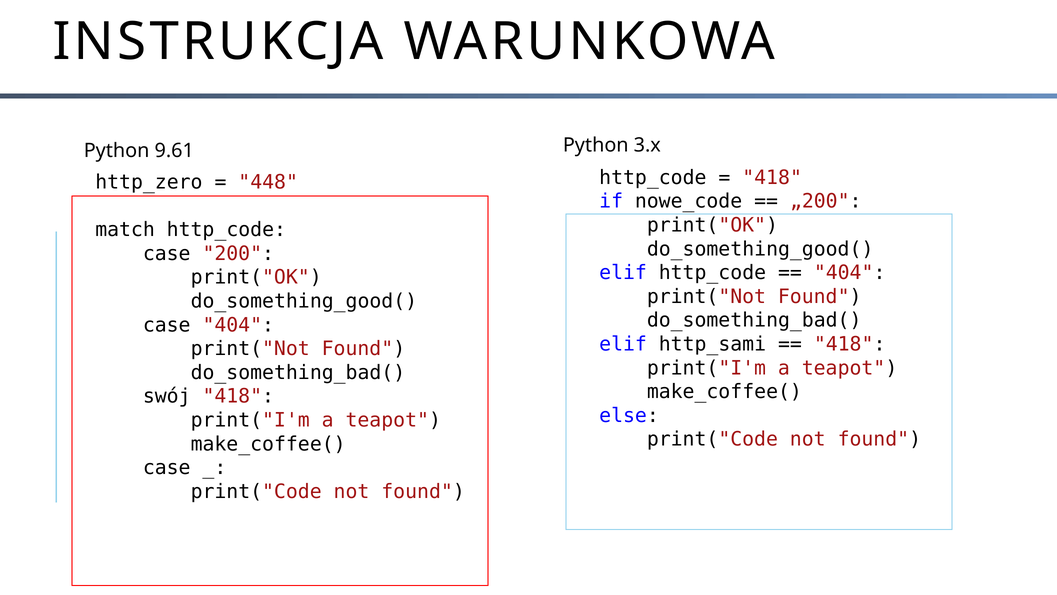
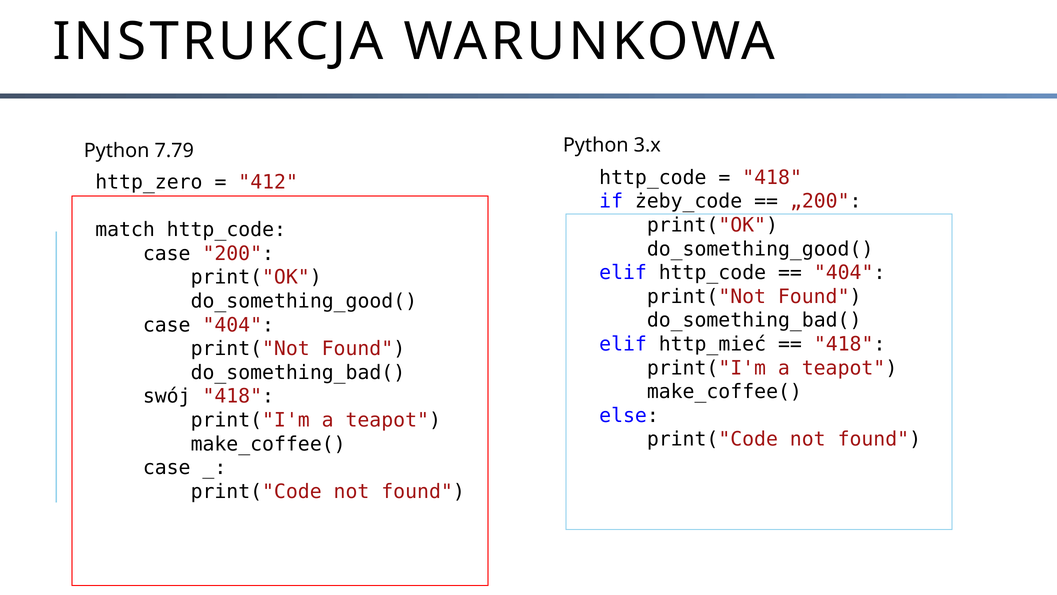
9.61: 9.61 -> 7.79 (174, 151)
448: 448 -> 412 (268, 182)
nowe_code: nowe_code -> żeby_code (689, 201)
http_sami: http_sami -> http_mieć (712, 344)
